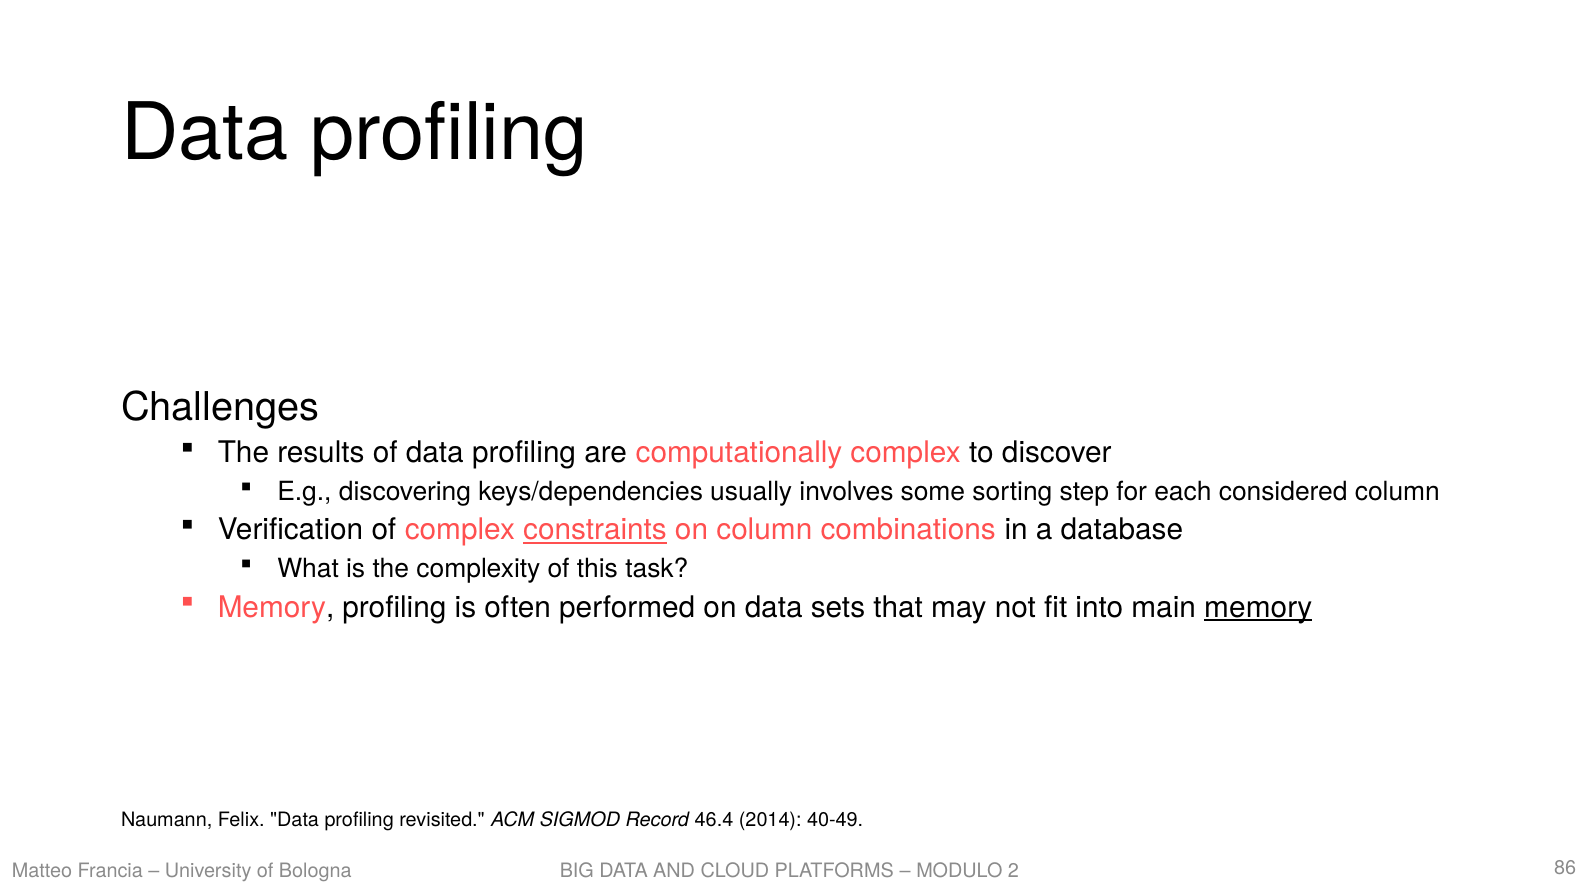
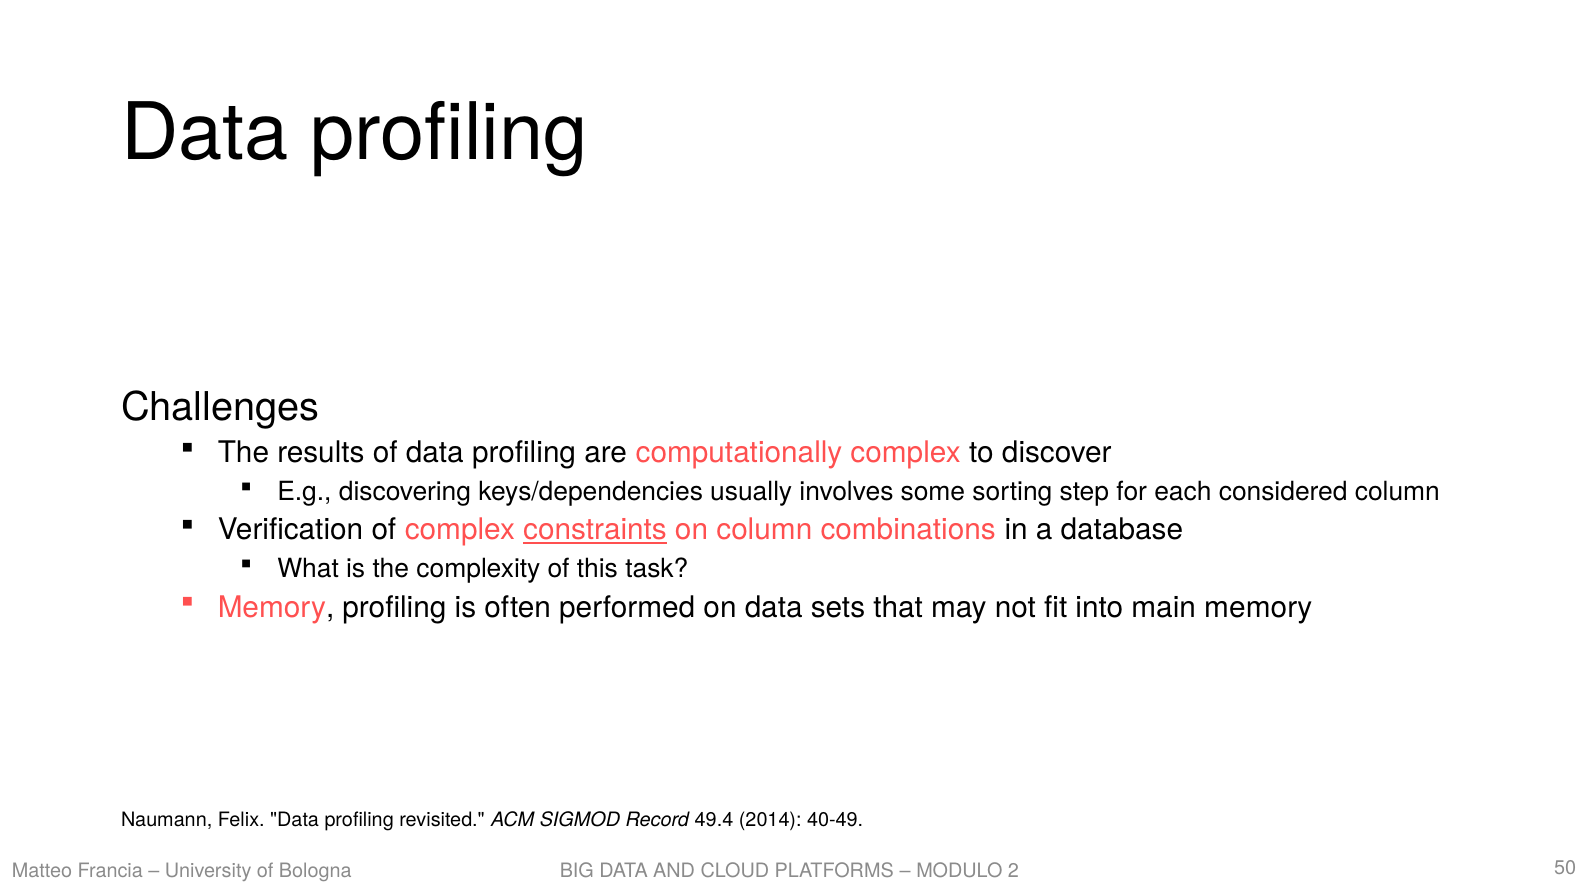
memory underline: present -> none (1258, 607)
46.4: 46.4 -> 49.4 (714, 821)
86: 86 -> 50 (1565, 869)
